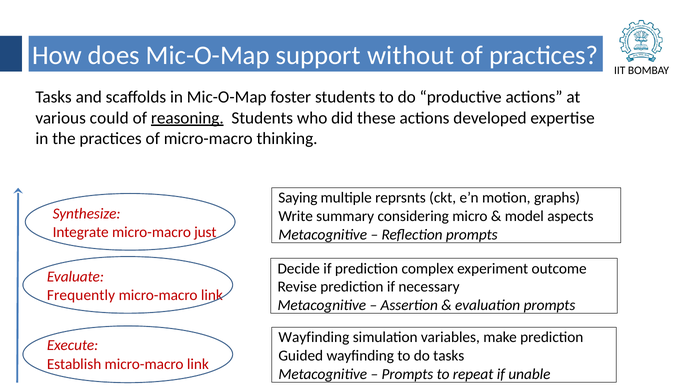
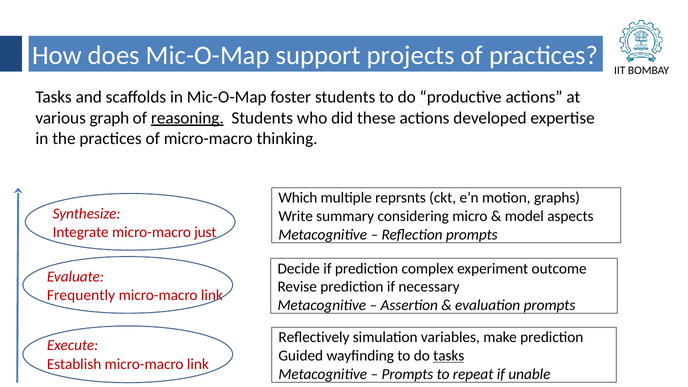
without: without -> projects (411, 56)
could: could -> graph (109, 118)
Saying: Saying -> Which (298, 198)
Wayfinding: Wayfinding -> Reﬂectively (314, 337)
tasks underline: none -> present (449, 356)
